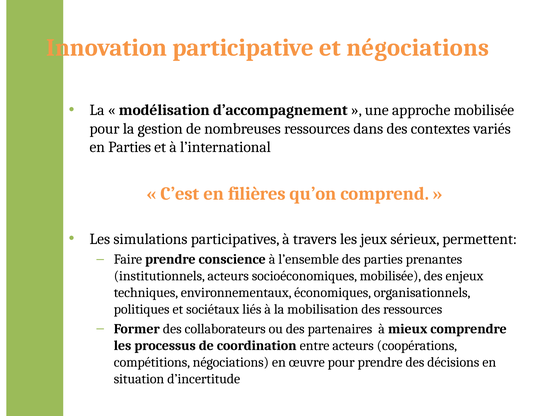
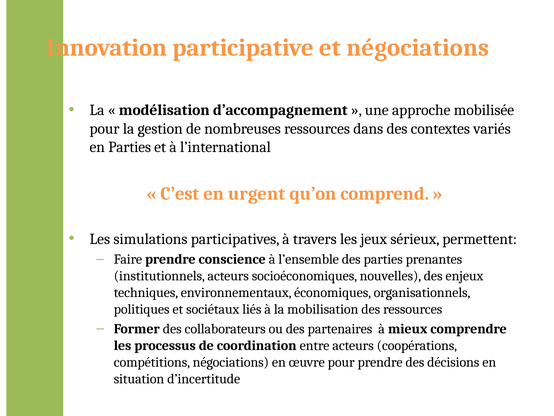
filières: filières -> urgent (257, 193)
socioéconomiques mobilisée: mobilisée -> nouvelles (390, 276)
